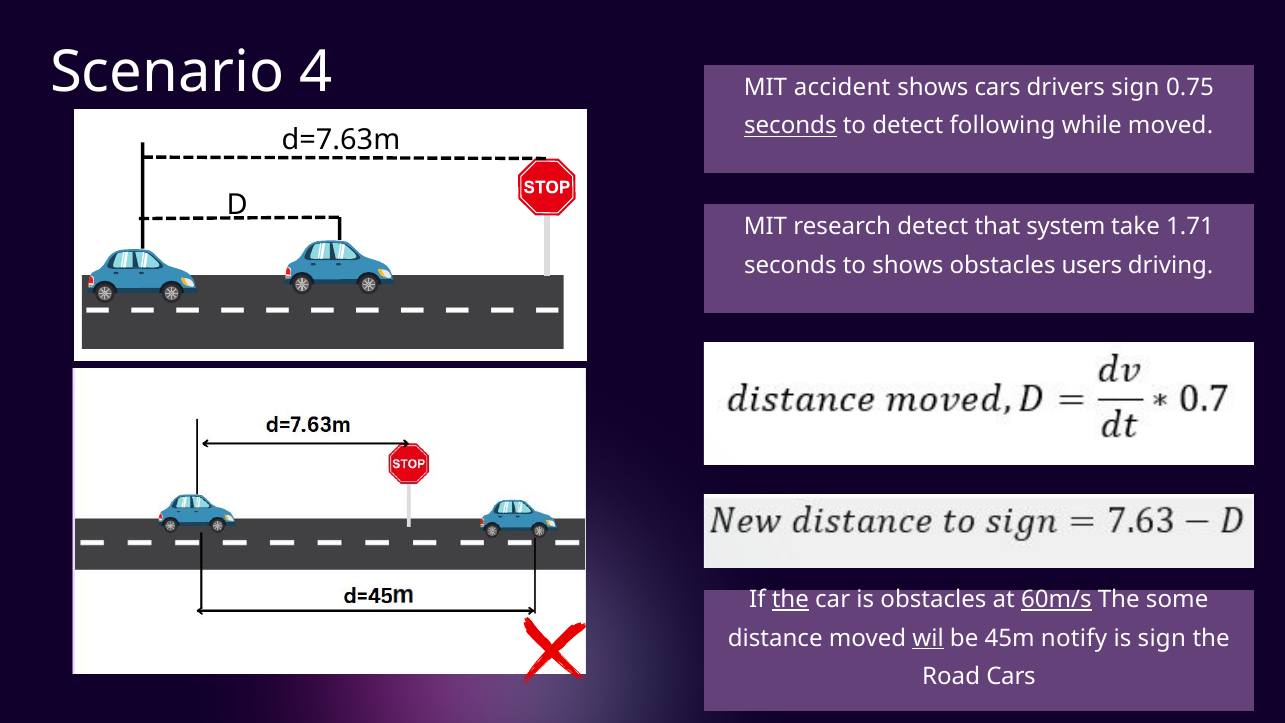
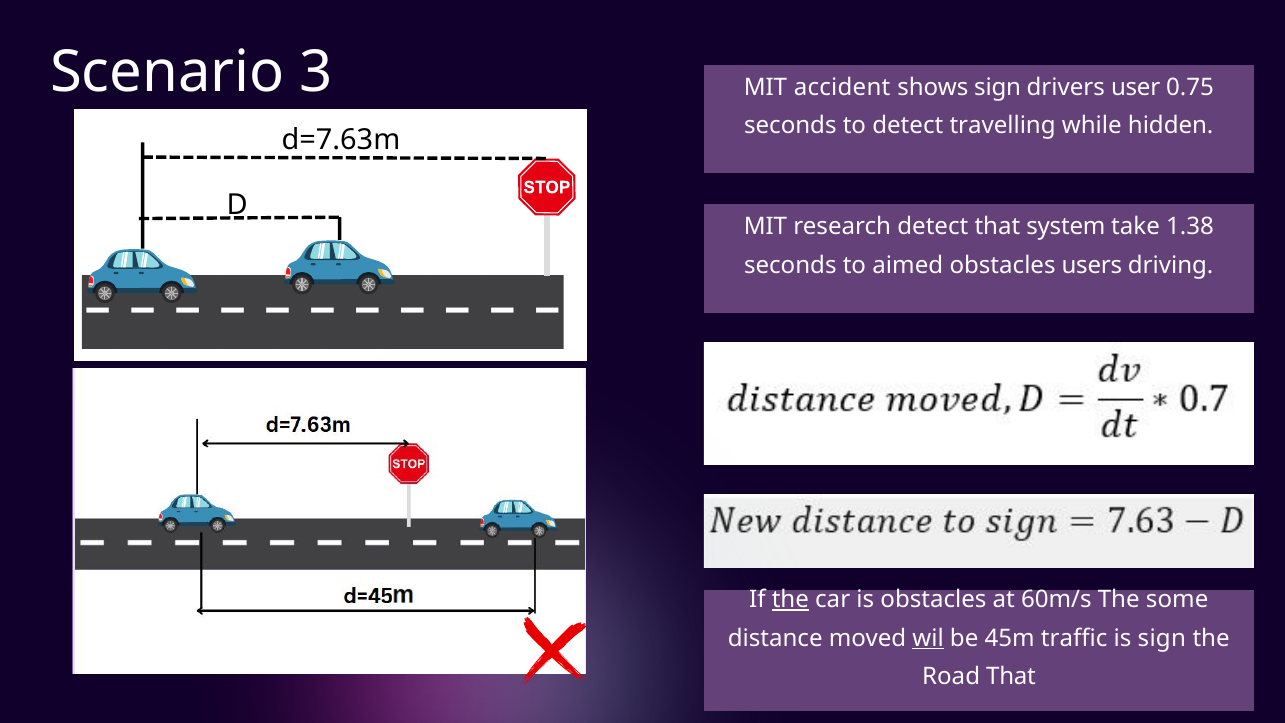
4: 4 -> 3 (316, 72)
shows cars: cars -> sign (998, 87)
drivers sign: sign -> user (1136, 87)
seconds underline: present -> none (790, 126)
following: following -> travelling (1003, 126)
while moved: moved -> hidden (1171, 126)
1.71: 1.71 -> 1.38 (1190, 227)
to shows: shows -> aimed (908, 266)
60m/s underline: present -> none (1056, 599)
notify: notify -> traffic (1074, 638)
Road Cars: Cars -> That (1011, 677)
